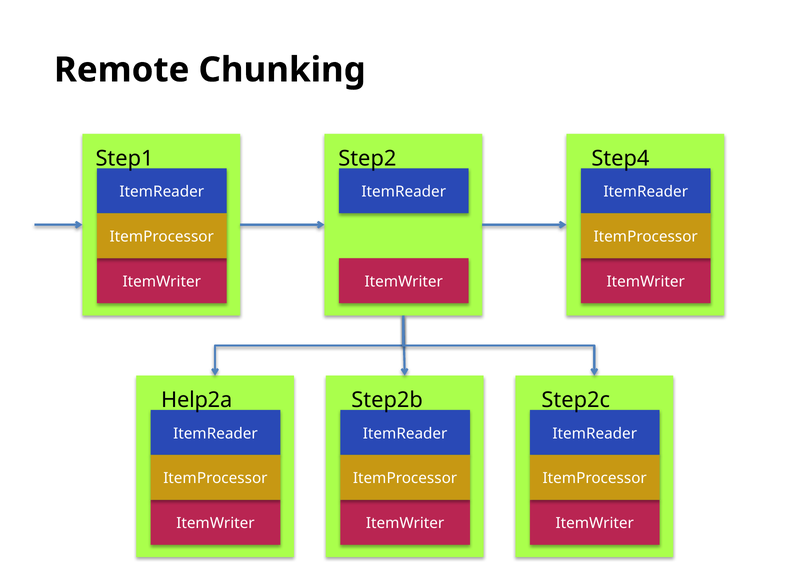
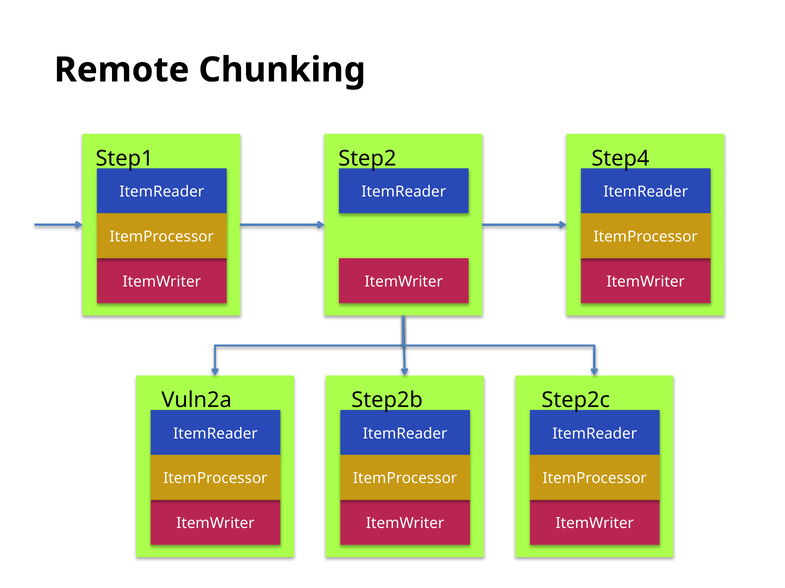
Help2a: Help2a -> Vuln2a (197, 401)
